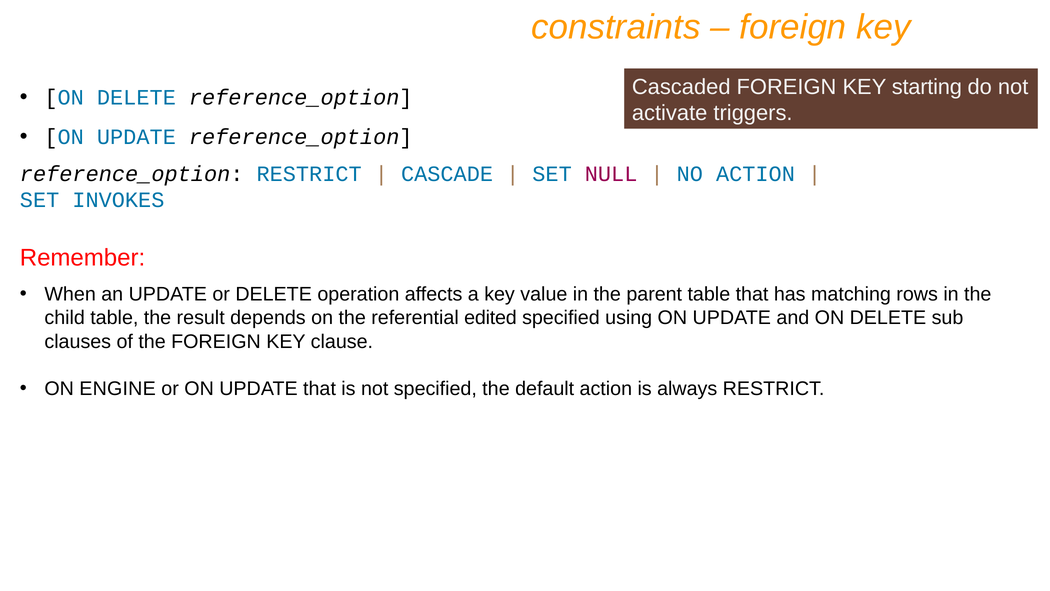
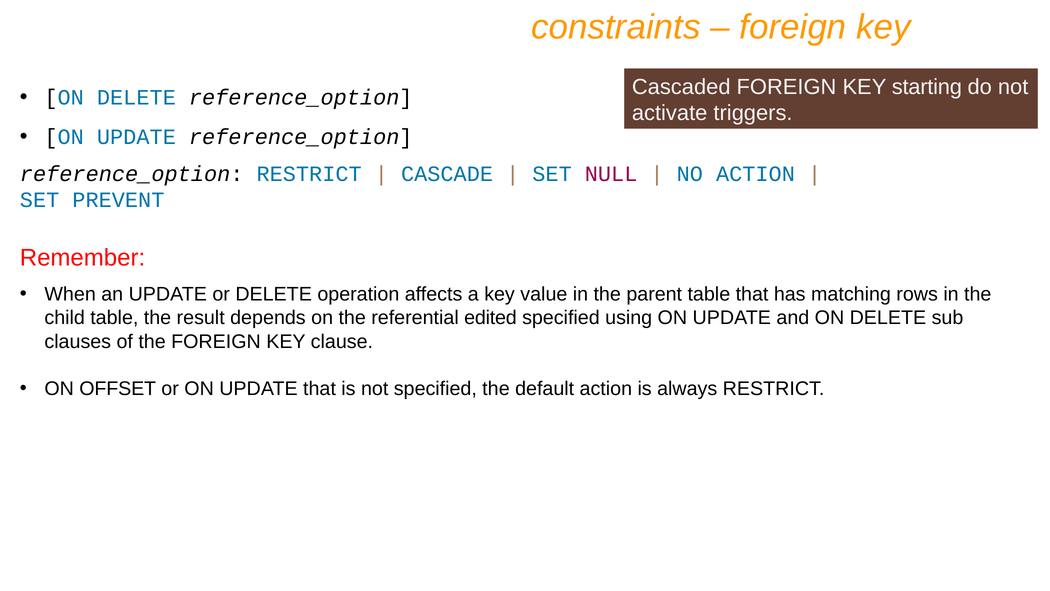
INVOKES: INVOKES -> PREVENT (118, 200)
ENGINE: ENGINE -> OFFSET (118, 389)
